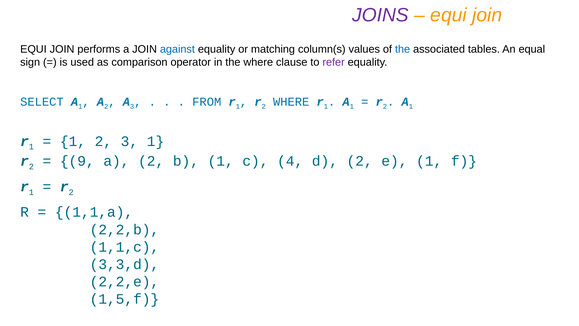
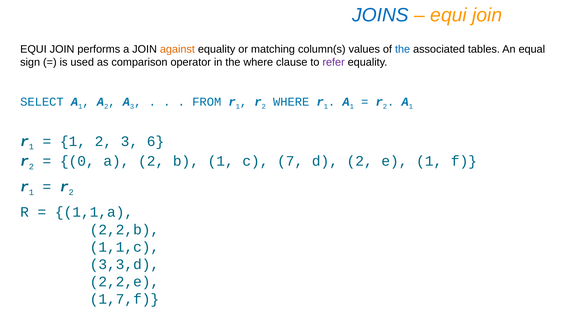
JOINS colour: purple -> blue (380, 15)
against colour: blue -> orange (177, 49)
3 1: 1 -> 6 (156, 141)
9: 9 -> 0 (77, 161)
4: 4 -> 7 (290, 161)
1,5,f: 1,5,f -> 1,7,f (124, 299)
